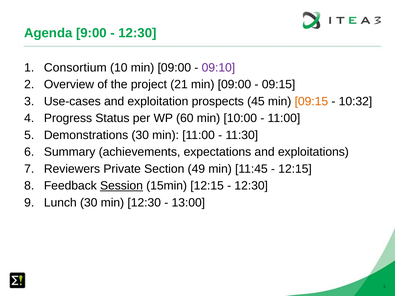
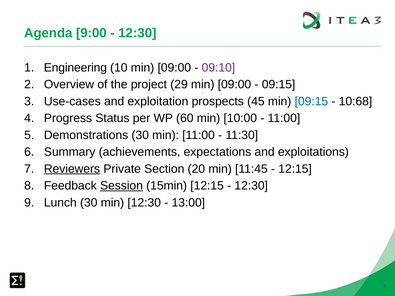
Consortium: Consortium -> Engineering (75, 68)
21: 21 -> 29 (179, 84)
09:15 colour: orange -> blue (311, 101)
10:32: 10:32 -> 10:68 (355, 101)
Reviewers underline: none -> present (72, 169)
49: 49 -> 20 (196, 169)
